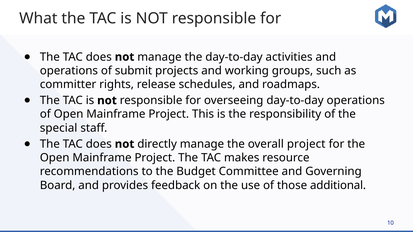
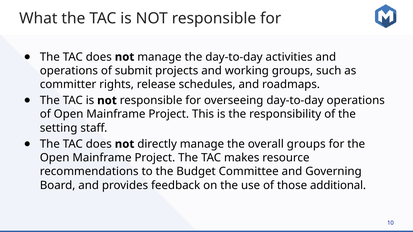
special: special -> setting (59, 128)
overall project: project -> groups (306, 144)
